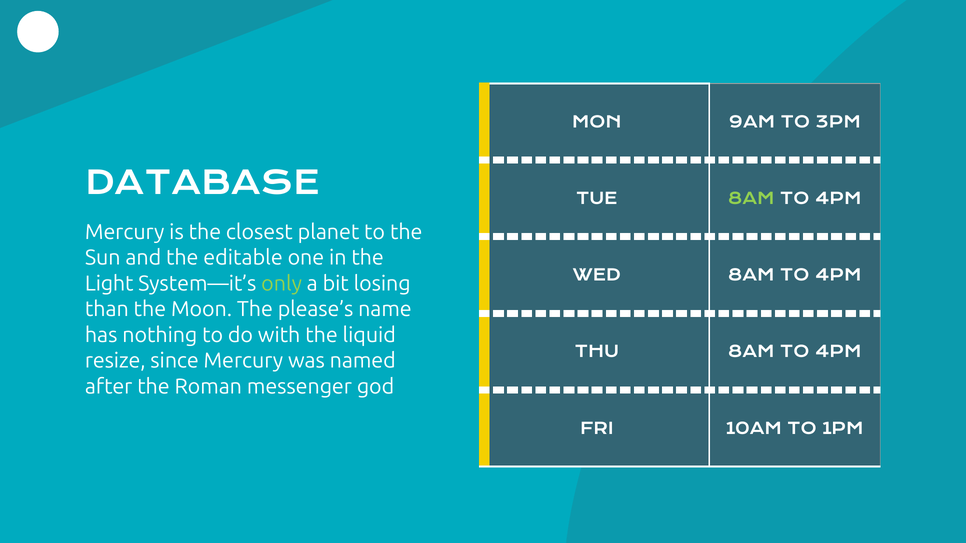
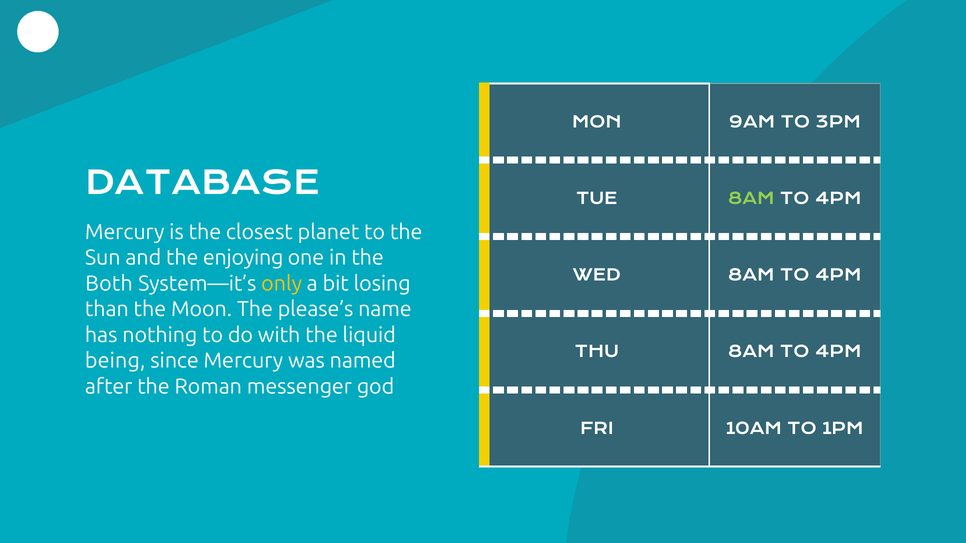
editable: editable -> enjoying (243, 258)
Light: Light -> Both (109, 284)
only colour: light green -> yellow (282, 284)
resize: resize -> being (115, 361)
